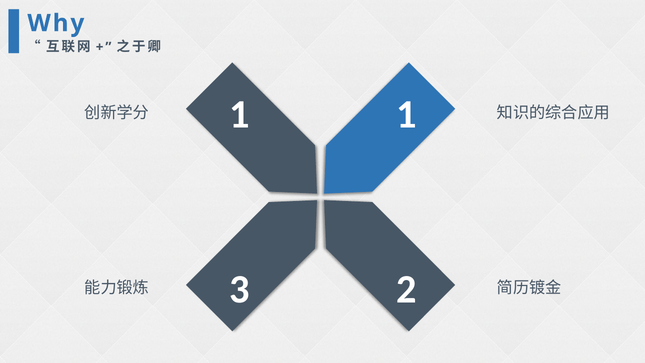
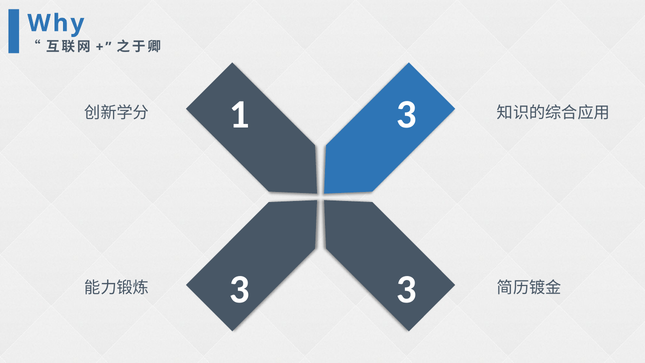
1 1: 1 -> 3 (406, 115)
2: 2 -> 3 (406, 289)
